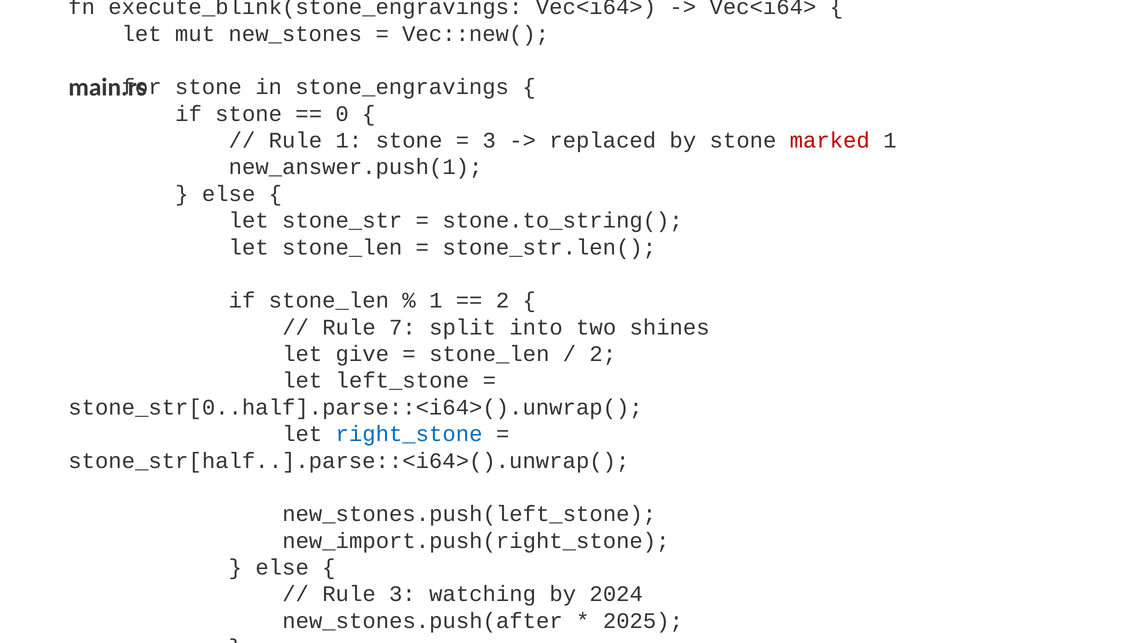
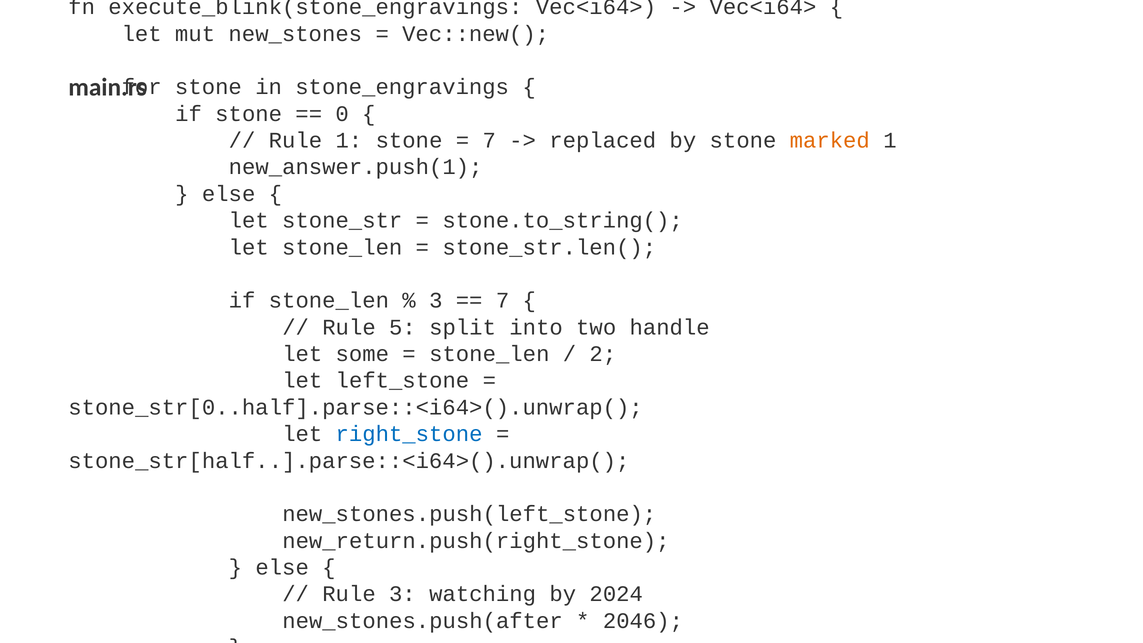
3: 3 -> 7 (489, 140)
marked colour: red -> orange (830, 140)
1: 1 -> 3 (436, 301)
2: 2 -> 7 (503, 301)
7: 7 -> 5 (402, 327)
shines: shines -> handle (670, 327)
give: give -> some (362, 354)
new_import.push(right_stone: new_import.push(right_stone -> new_return.push(right_stone (476, 541)
2025: 2025 -> 2046 (643, 621)
